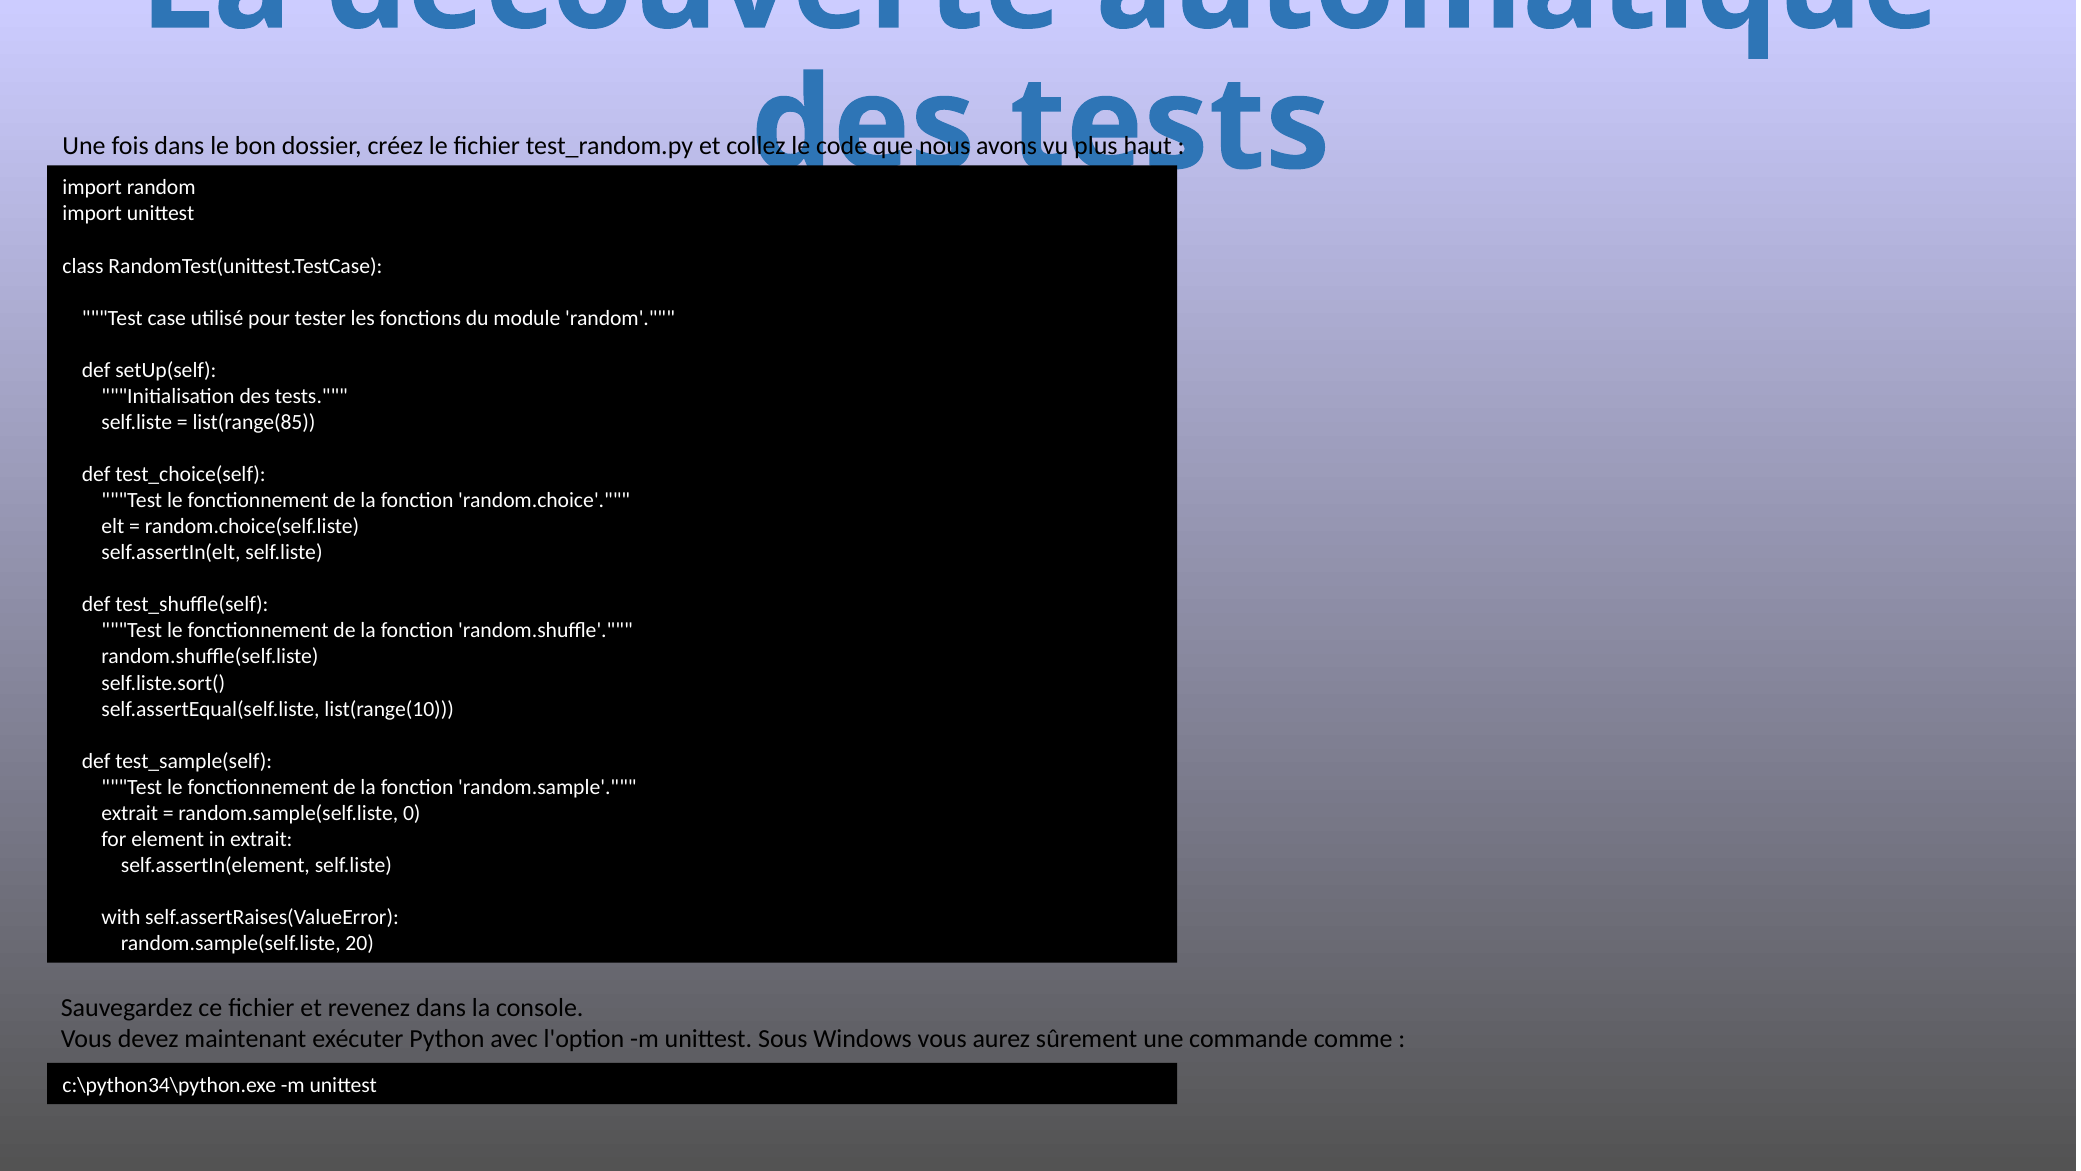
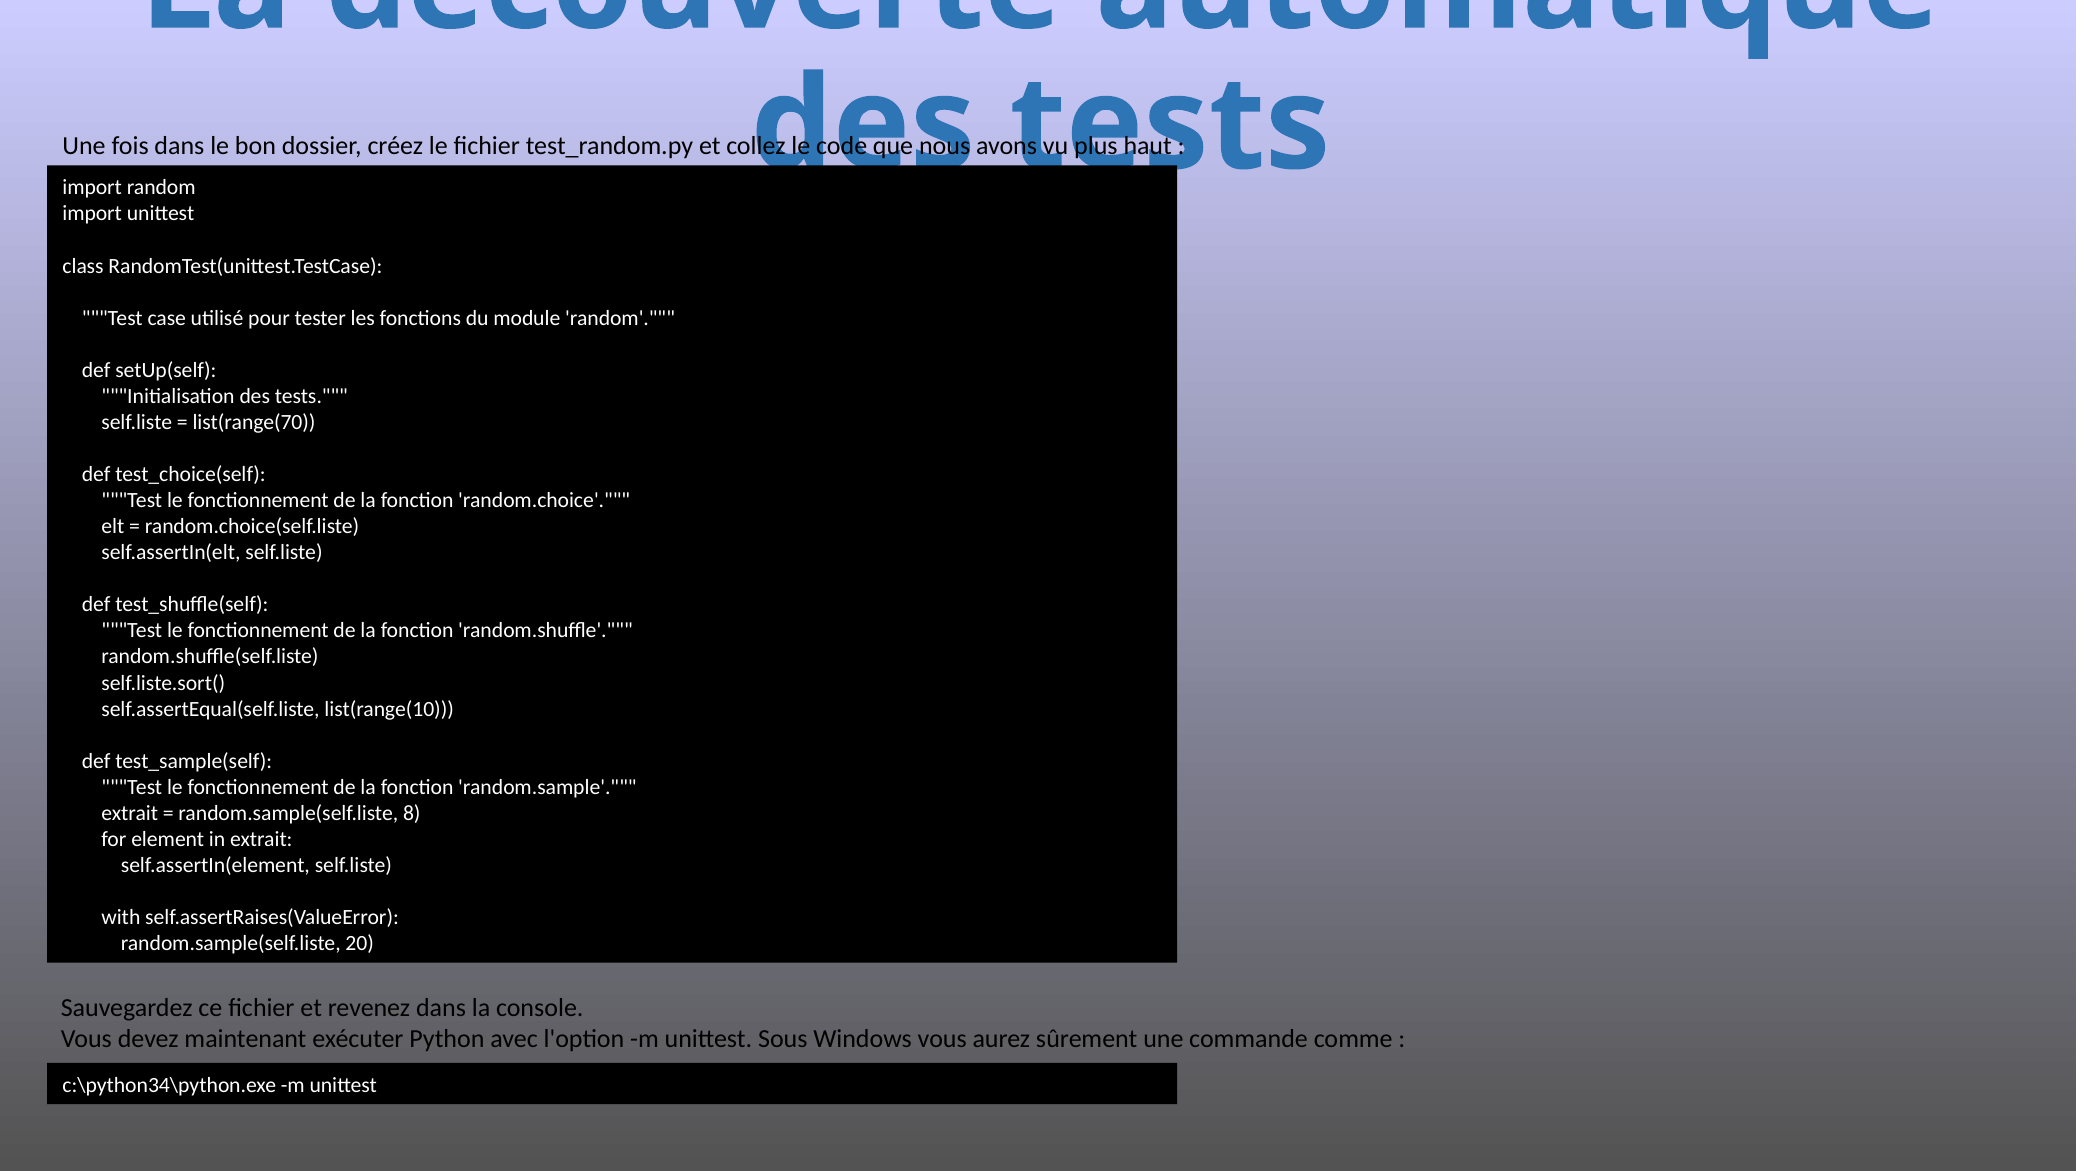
list(range(85: list(range(85 -> list(range(70 (254, 422)
0: 0 -> 8 (412, 813)
